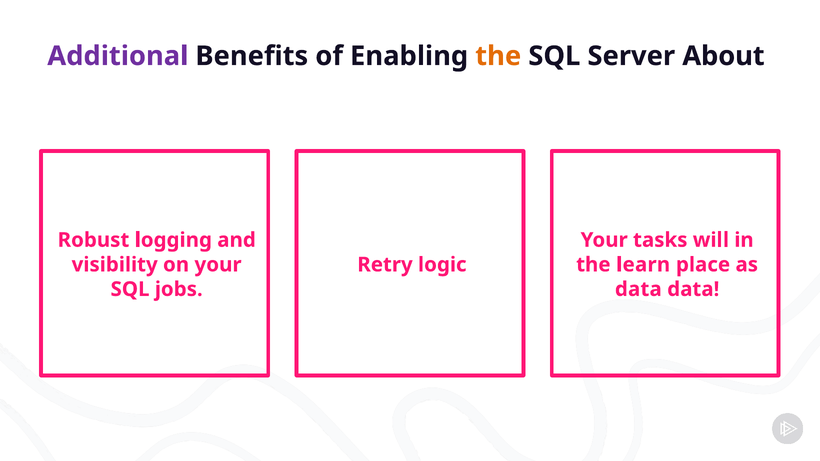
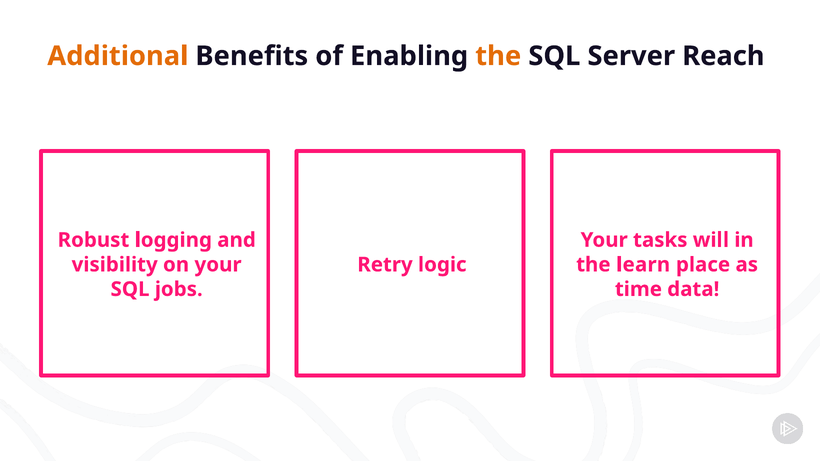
Additional colour: purple -> orange (118, 56)
About: About -> Reach (723, 56)
data: data -> time (638, 289)
